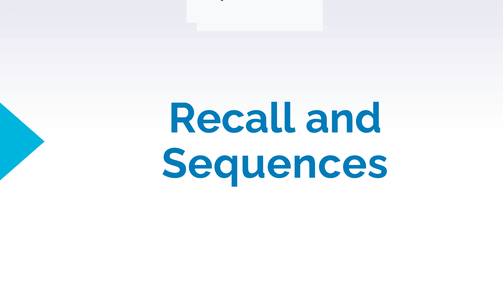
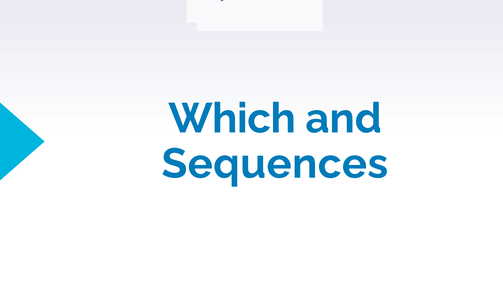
Recall: Recall -> Which (232, 119)
